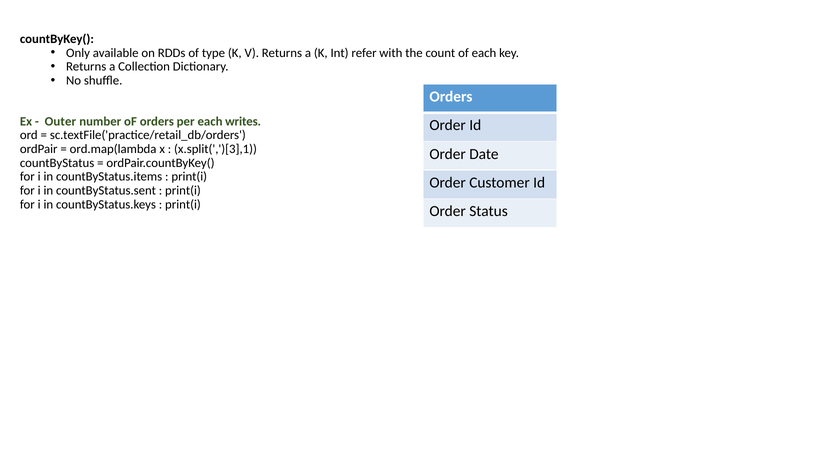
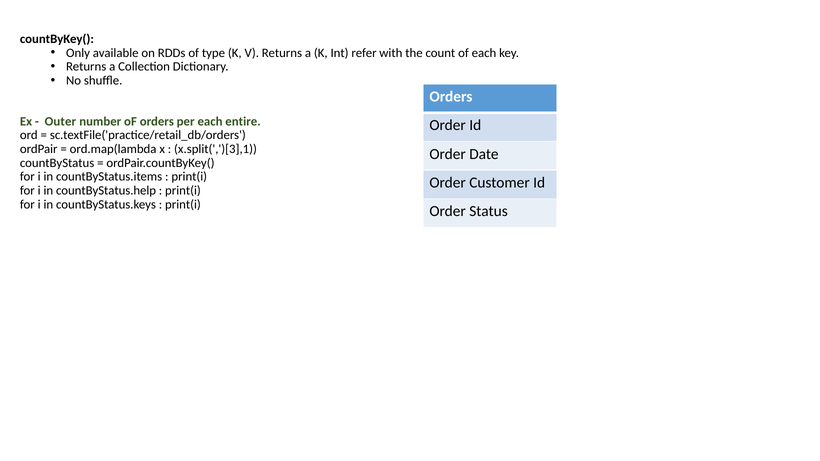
writes: writes -> entire (243, 121)
countByStatus.sent: countByStatus.sent -> countByStatus.help (106, 191)
